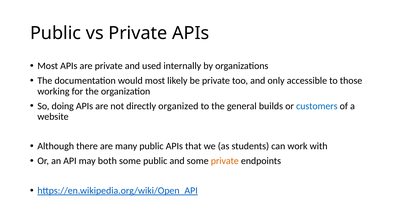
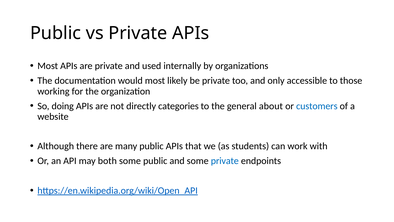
organized: organized -> categories (178, 106)
builds: builds -> about (271, 106)
private colour: orange -> blue (225, 161)
